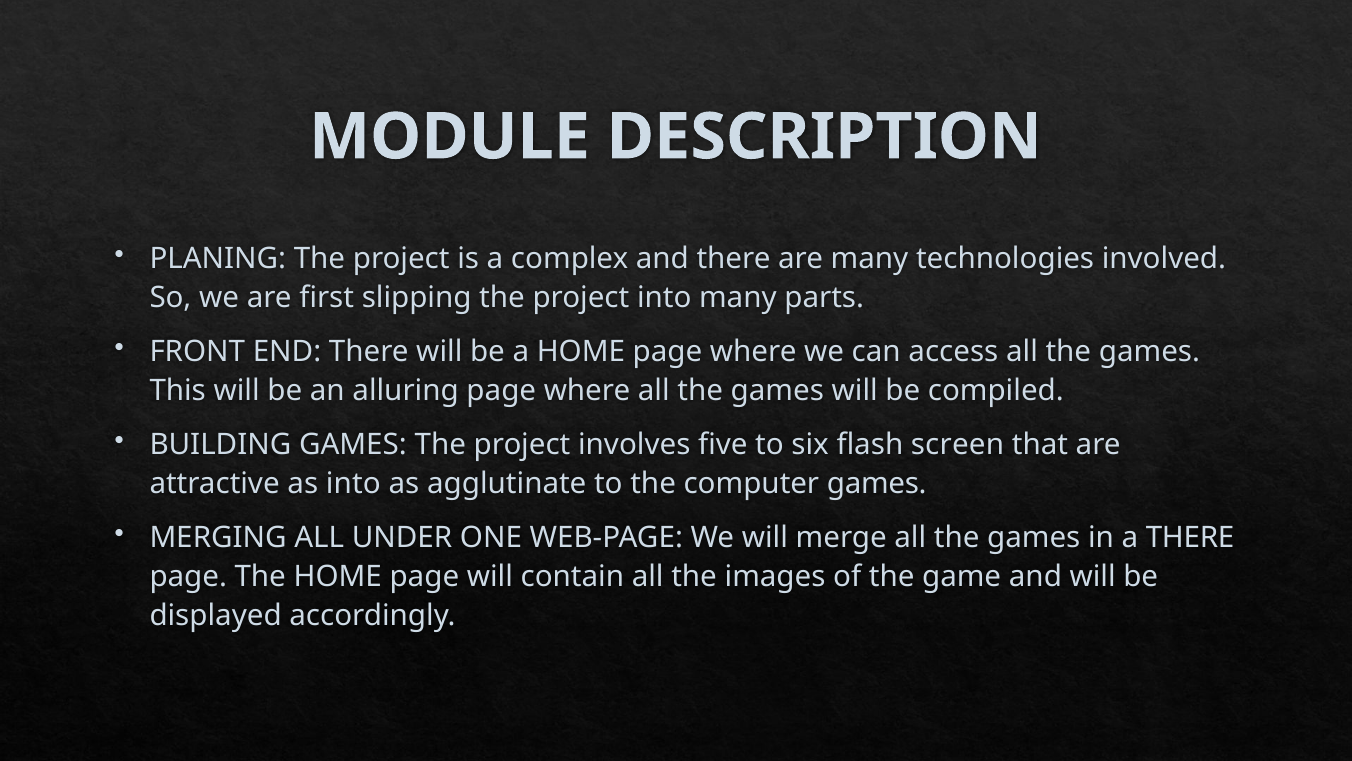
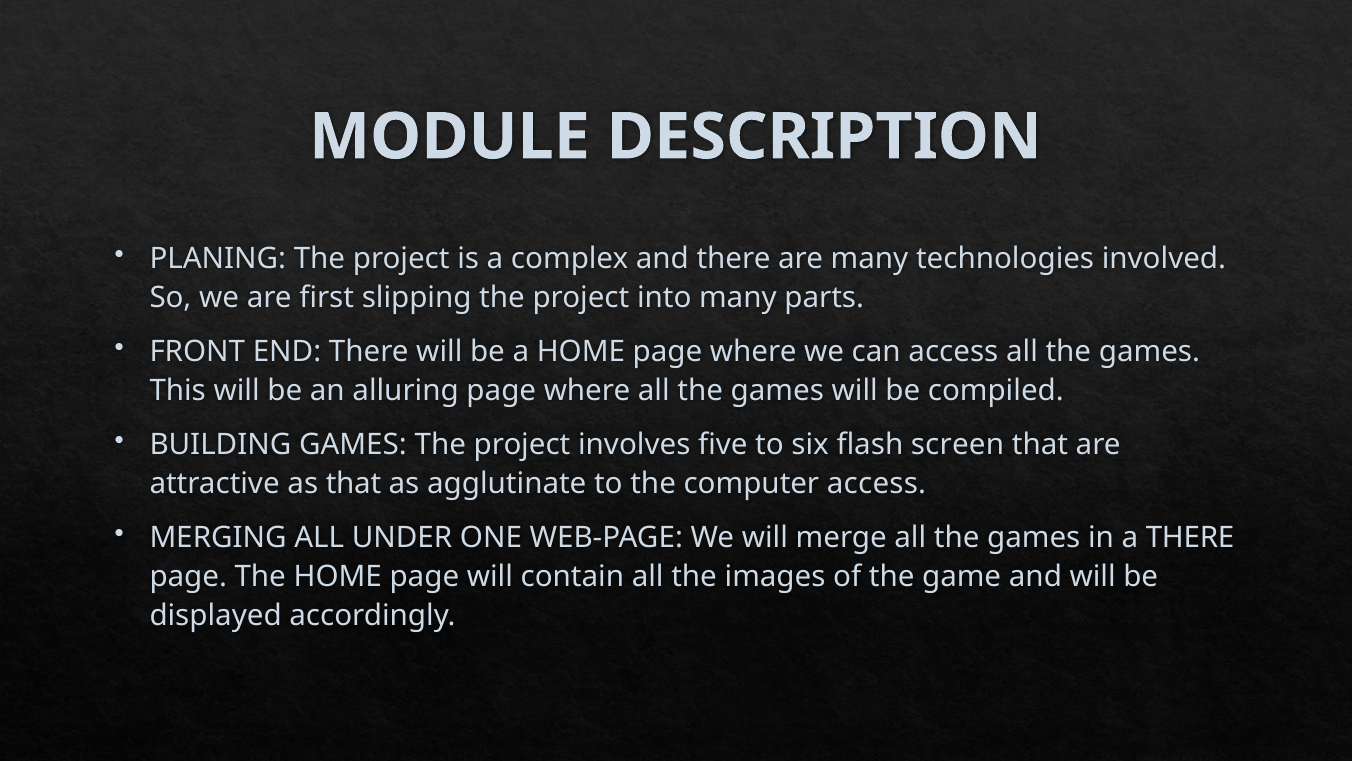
as into: into -> that (353, 484)
computer games: games -> access (877, 484)
